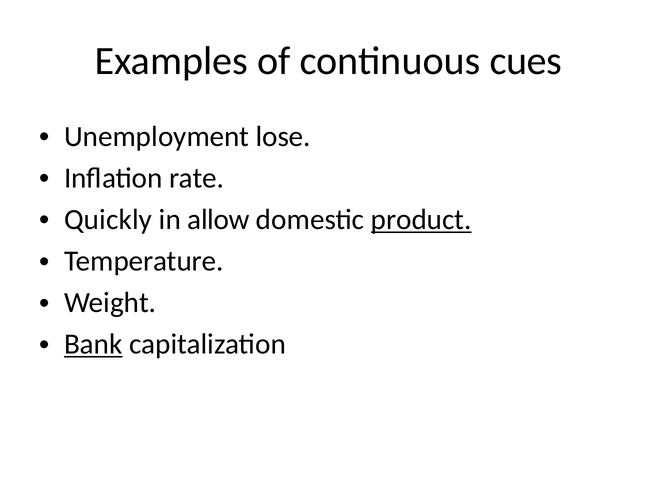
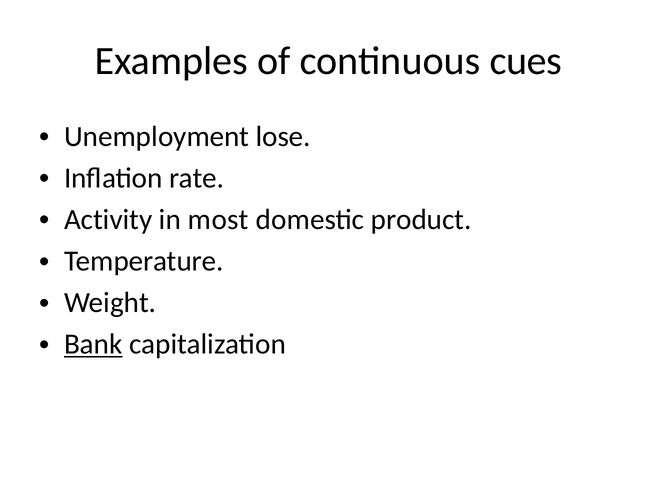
Quickly: Quickly -> Activity (108, 220)
allow: allow -> most (218, 220)
product underline: present -> none (421, 220)
